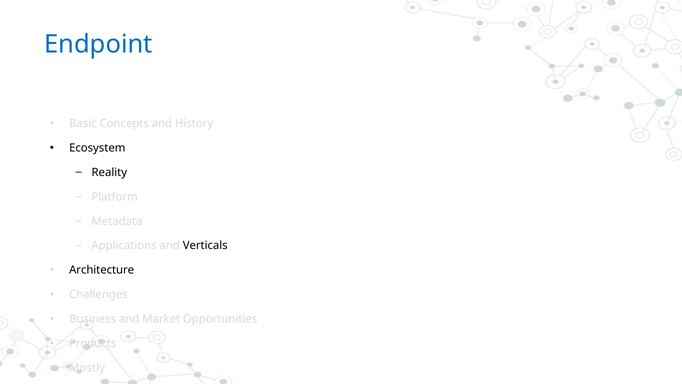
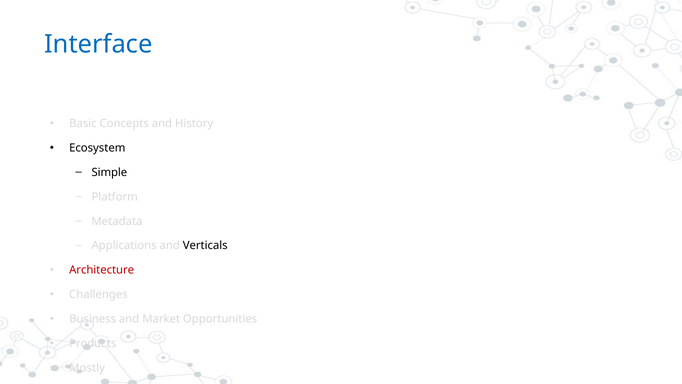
Endpoint: Endpoint -> Interface (98, 44)
Reality: Reality -> Simple (109, 172)
Architecture colour: black -> red (102, 270)
